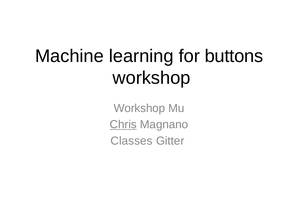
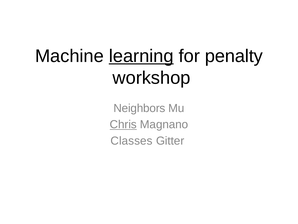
learning underline: none -> present (141, 56)
buttons: buttons -> penalty (234, 56)
Workshop: Workshop -> Neighbors (139, 108)
